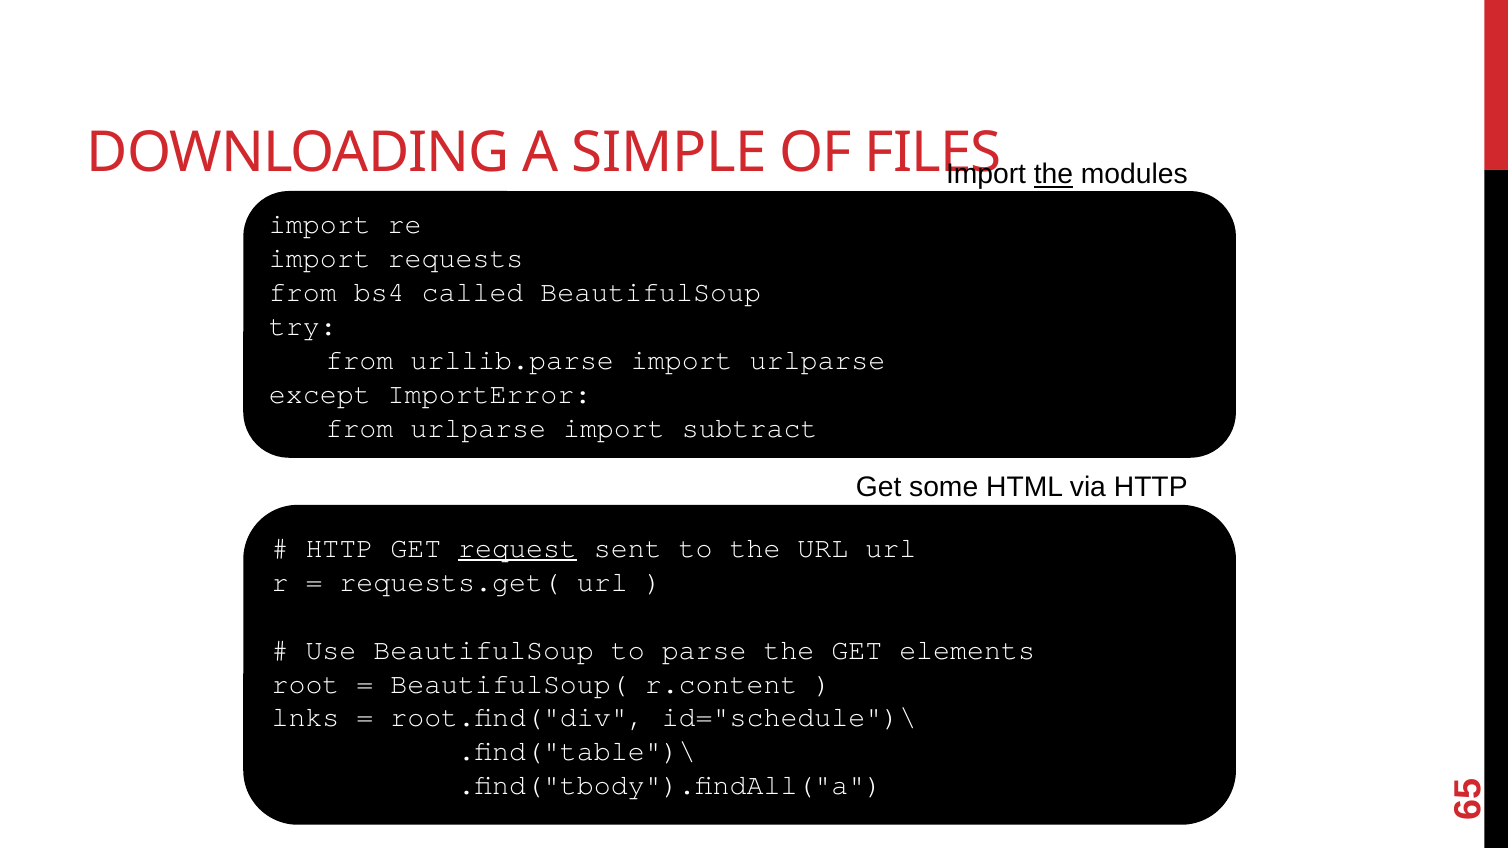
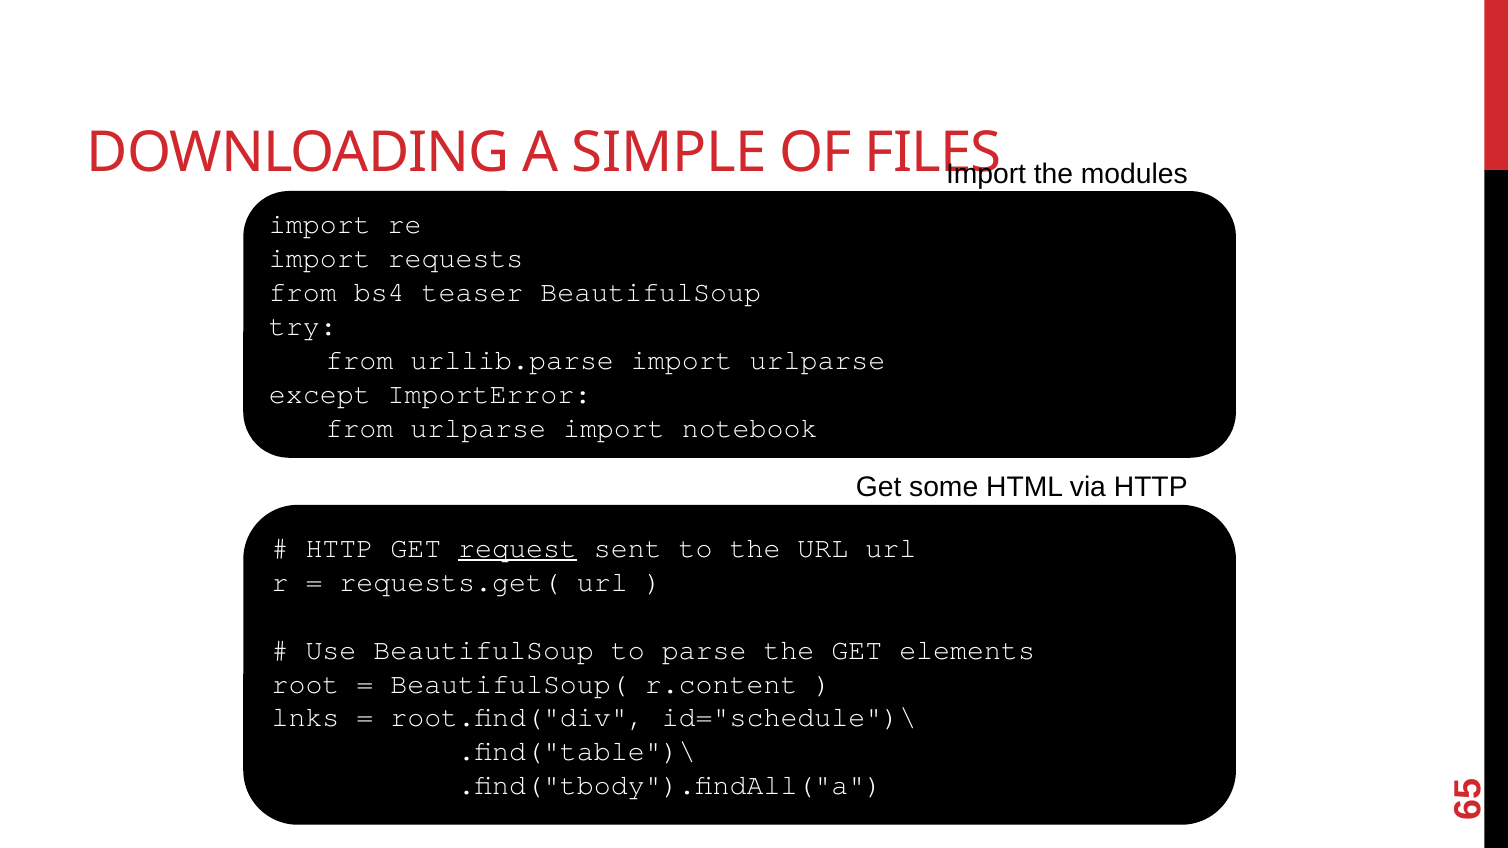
the underline: present -> none (1053, 175)
called: called -> teaser (473, 293)
subtract: subtract -> notebook (750, 428)
